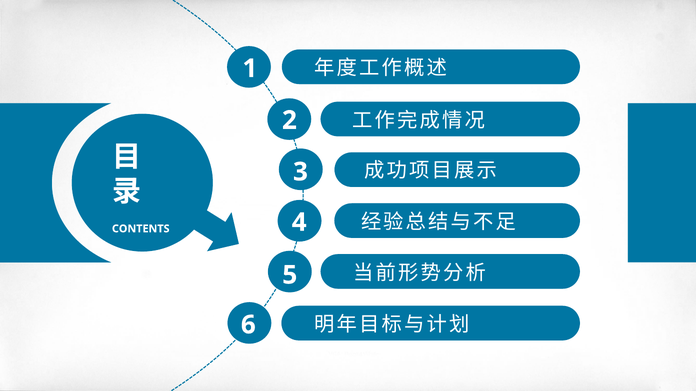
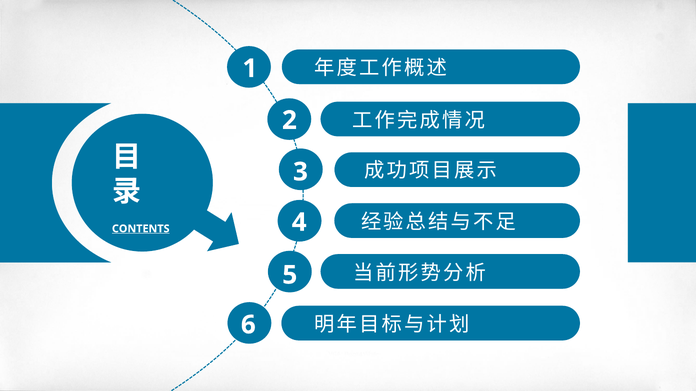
CONTENTS underline: none -> present (141, 229)
